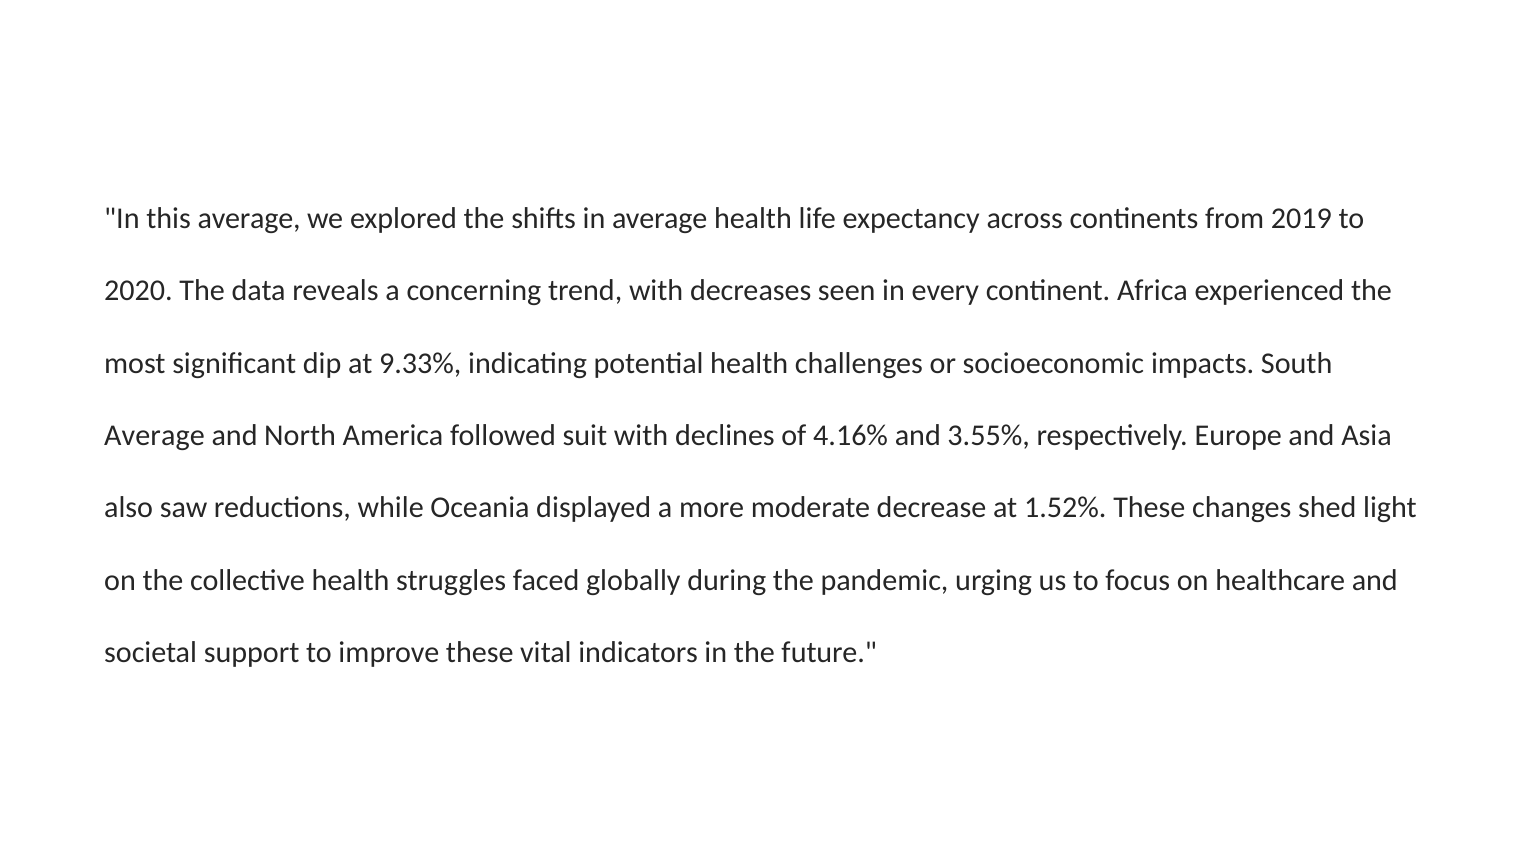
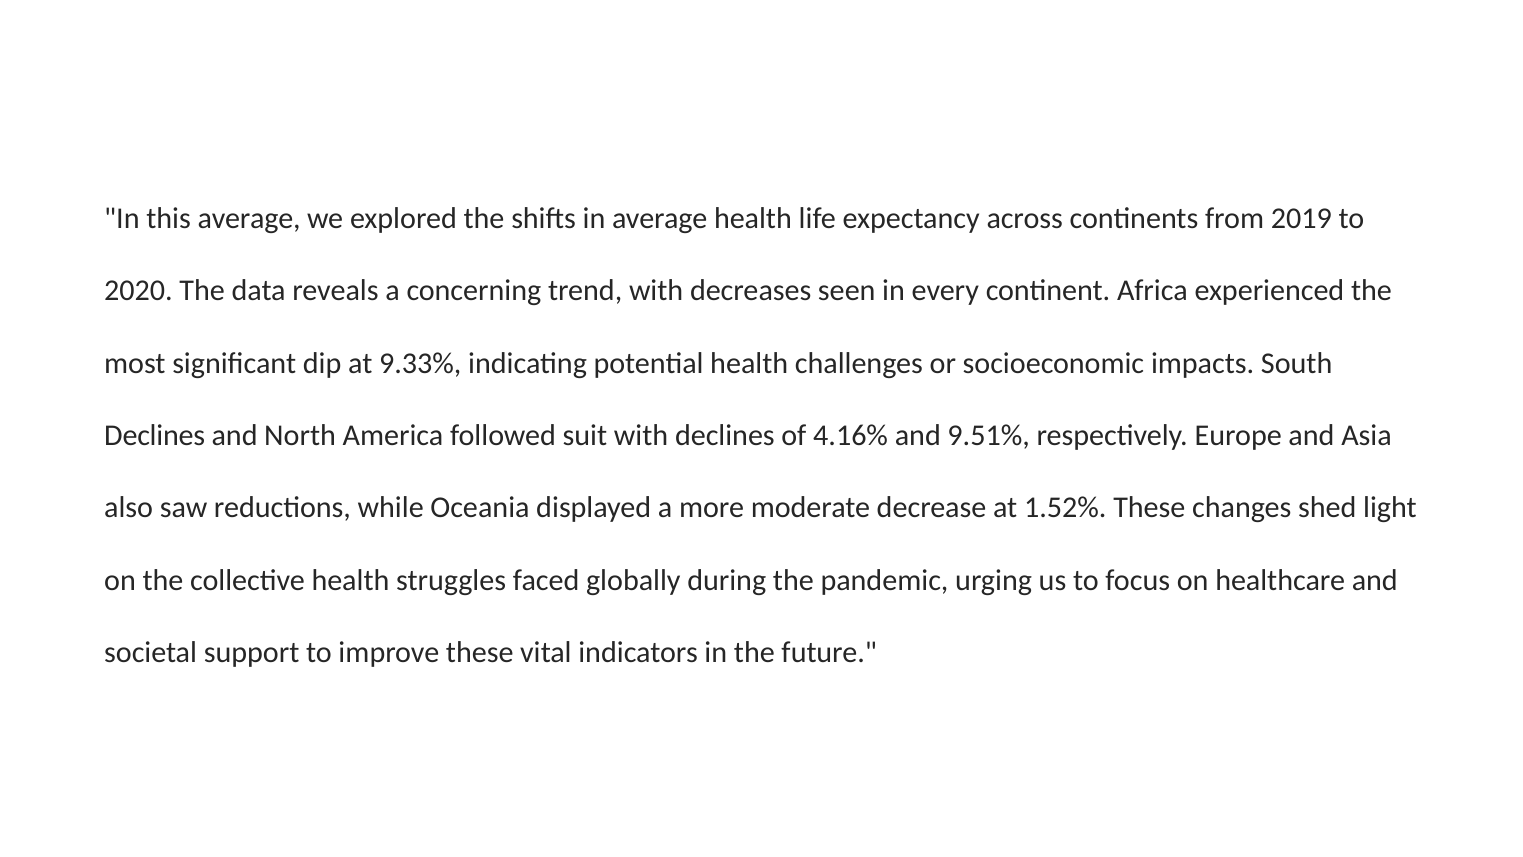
Average: Average -> Declines (155, 436)
3.55%: 3.55% -> 9.51% (989, 436)
